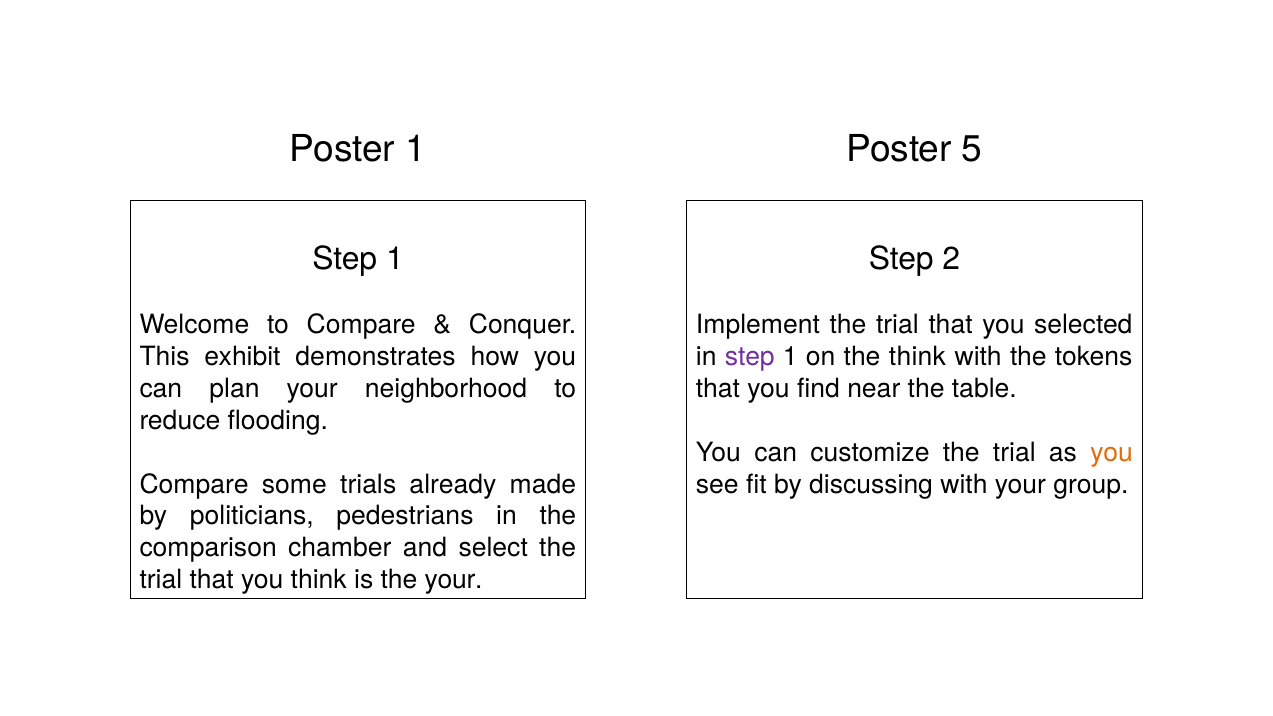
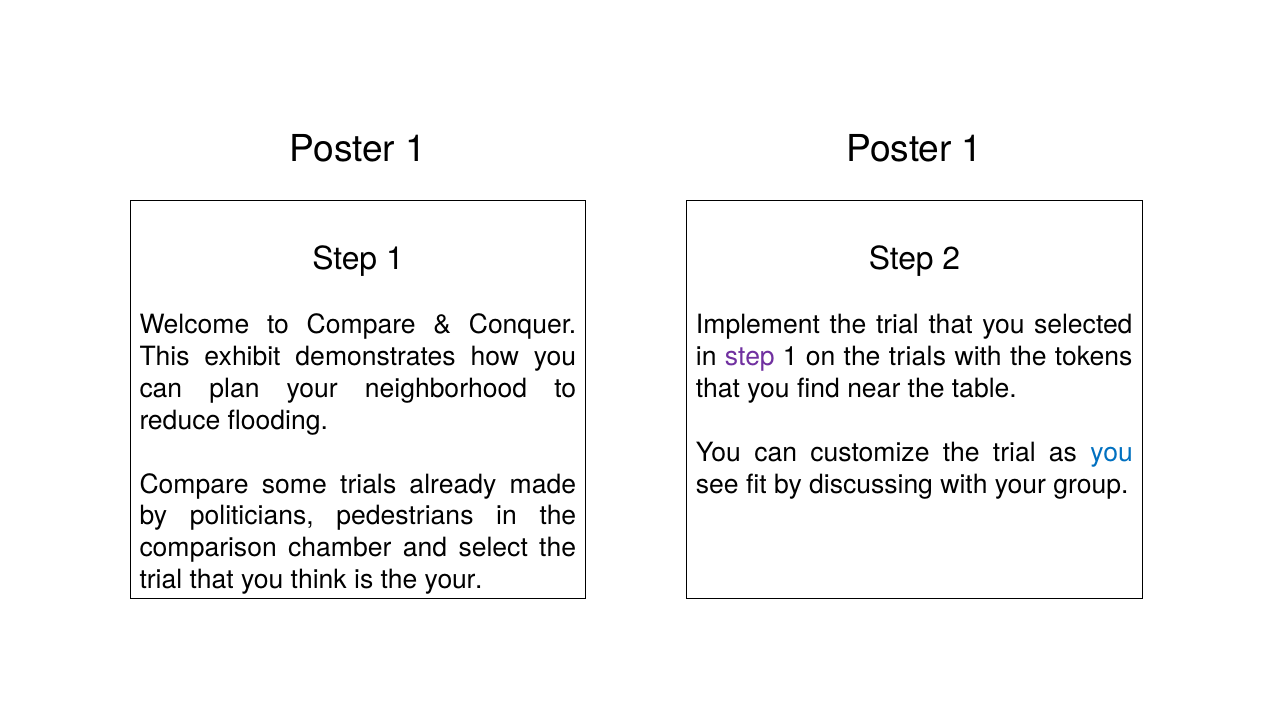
5: 5 -> 1 (972, 149)
the think: think -> trials (917, 357)
you colour: orange -> blue (1112, 452)
